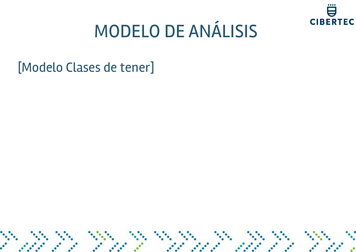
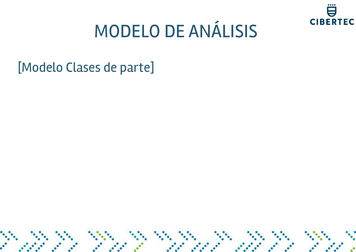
tener: tener -> parte (137, 67)
